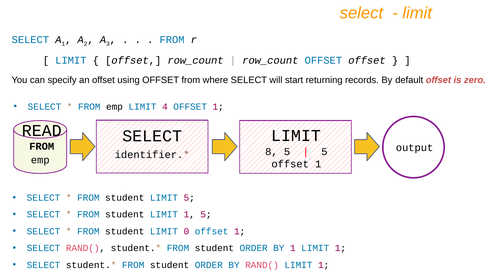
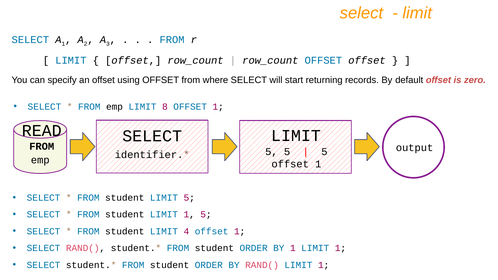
4: 4 -> 8 (165, 107)
8: 8 -> 5 (271, 152)
0: 0 -> 4 (186, 231)
